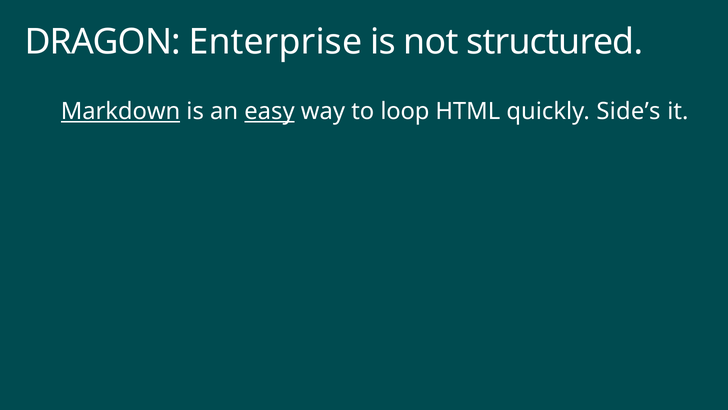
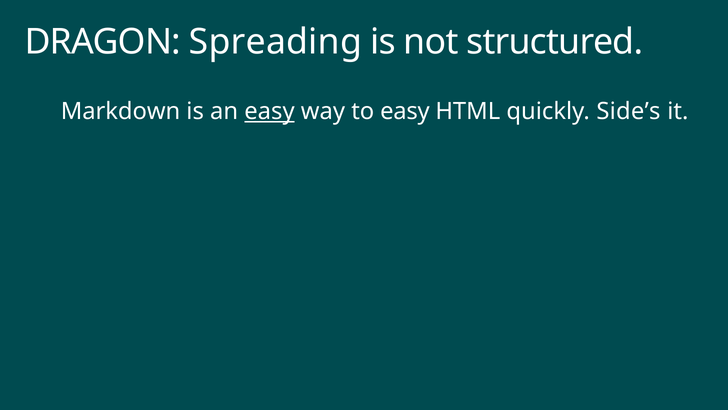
Enterprise: Enterprise -> Spreading (275, 42)
Markdown underline: present -> none (121, 111)
to loop: loop -> easy (405, 111)
